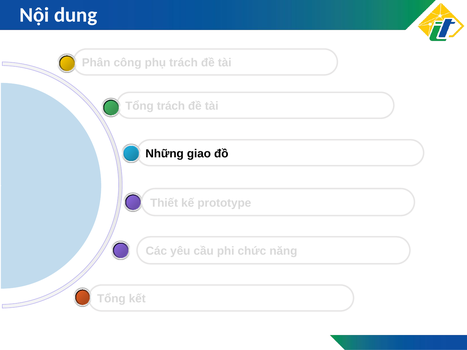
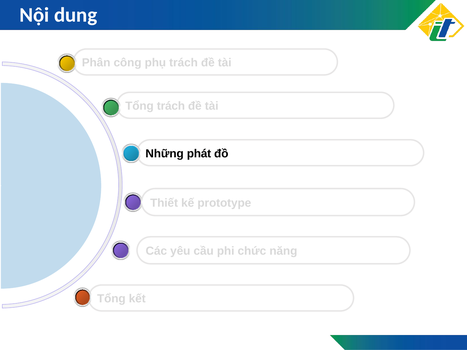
giao: giao -> phát (199, 154)
